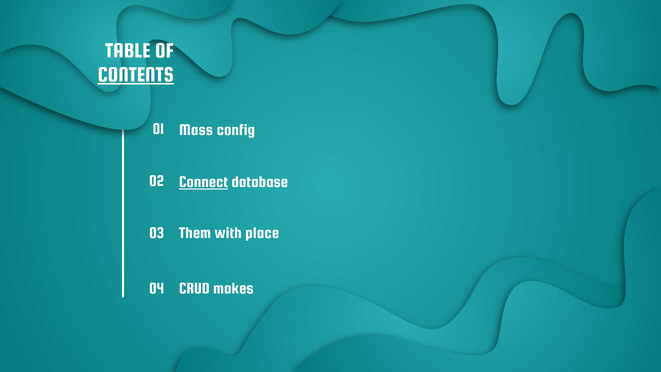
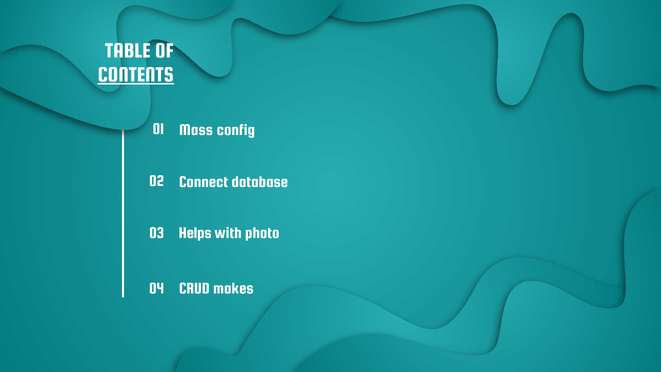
Connect underline: present -> none (204, 182)
Them: Them -> Helps (195, 232)
place: place -> photo (262, 232)
